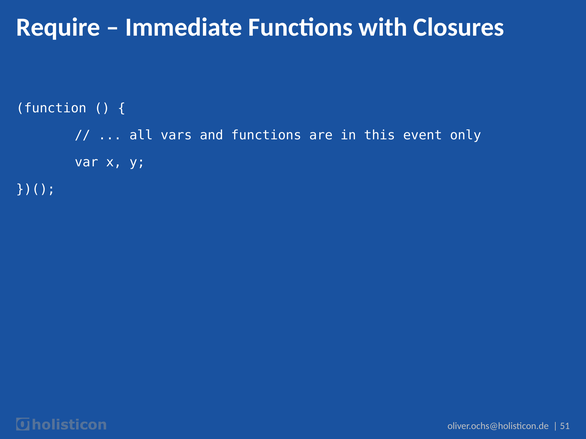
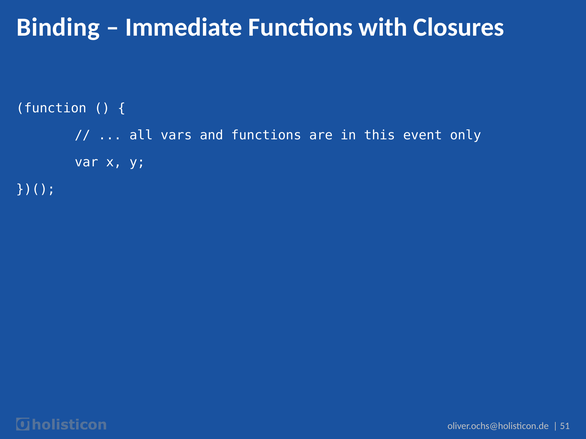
Require: Require -> Binding (58, 27)
